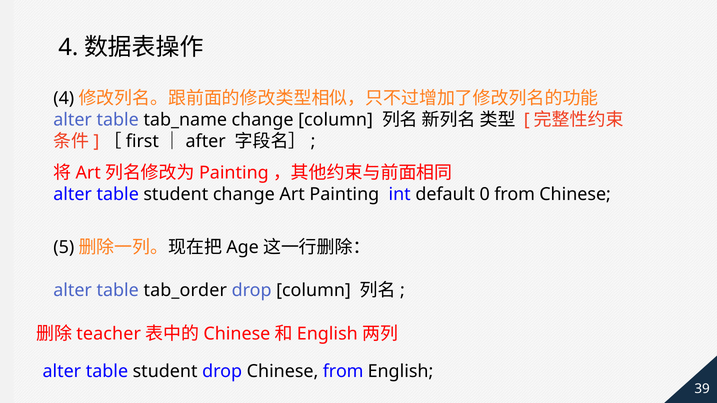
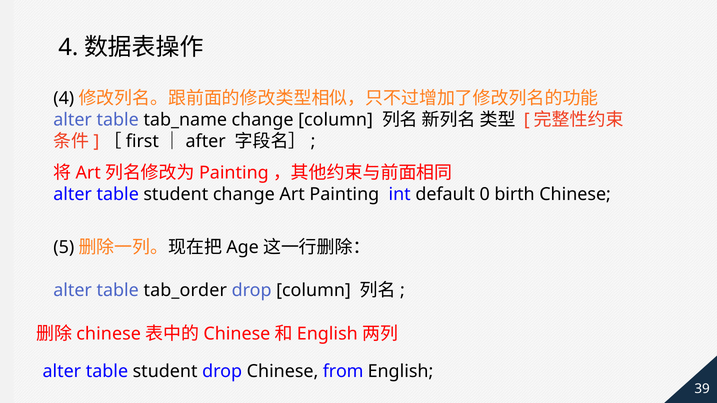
0 from: from -> birth (515, 194)
teacher: teacher -> chinese (109, 334)
